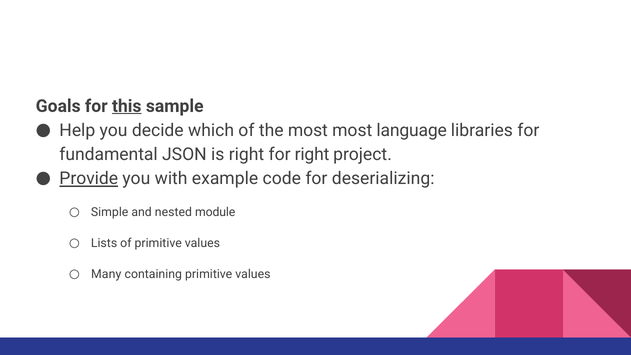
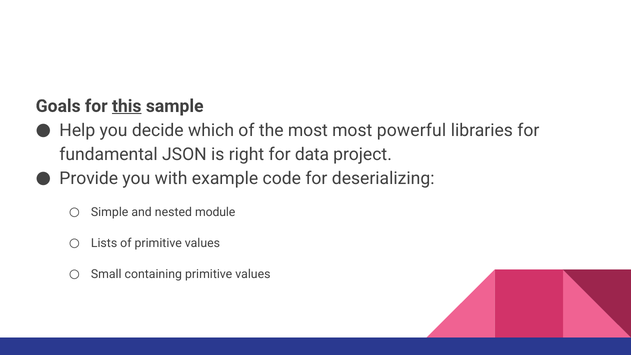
language: language -> powerful (411, 130)
for right: right -> data (312, 154)
Provide underline: present -> none (89, 179)
Many: Many -> Small (106, 274)
